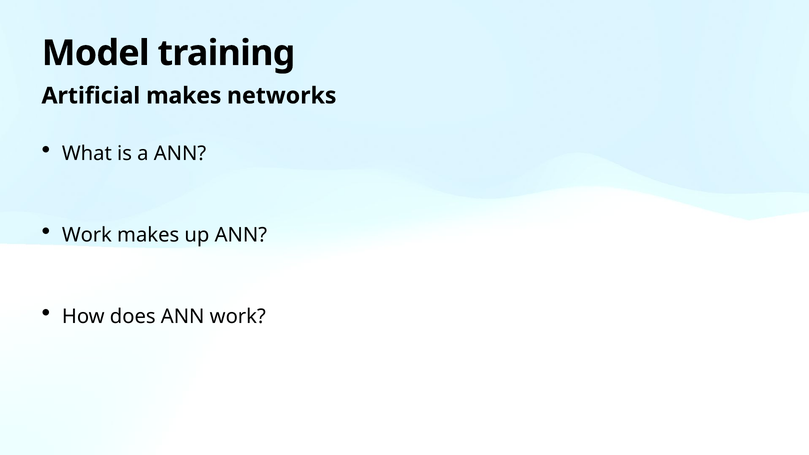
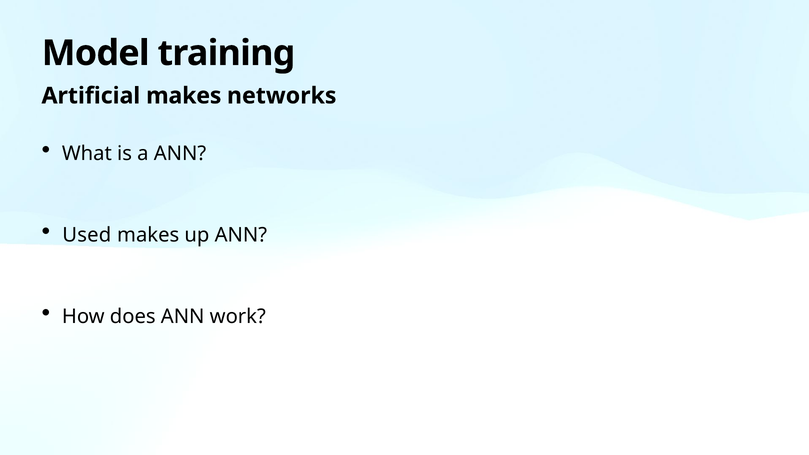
Work: Work -> Used (87, 235)
